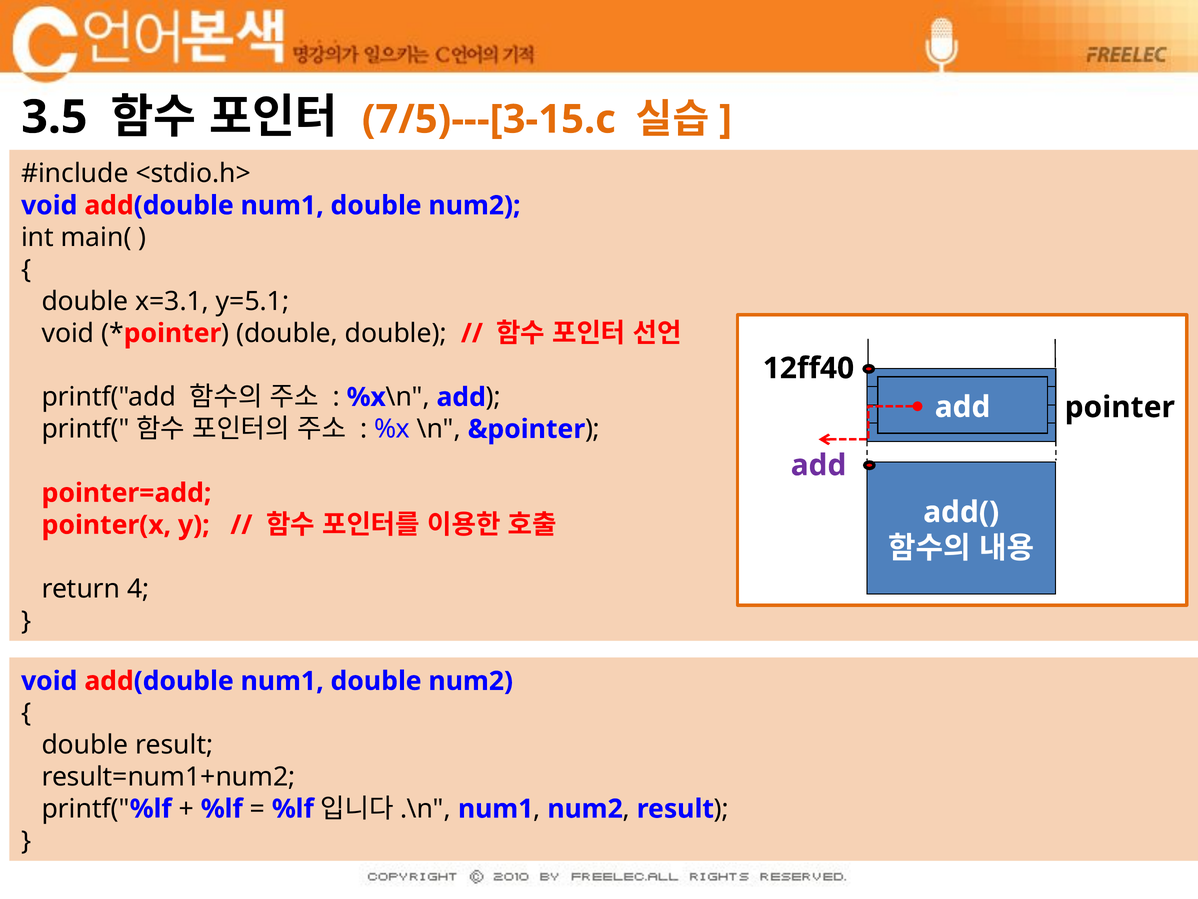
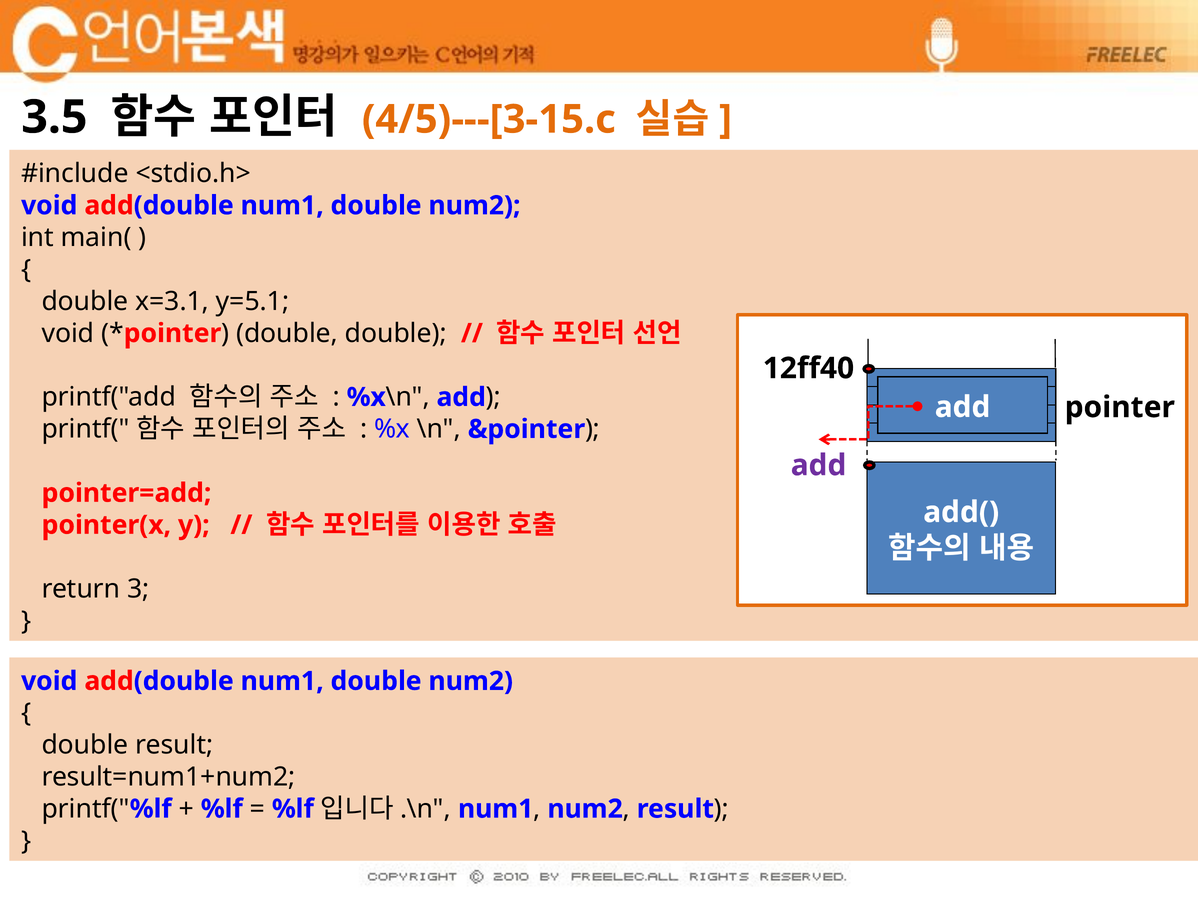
7/5)---[3-15.c: 7/5)---[3-15.c -> 4/5)---[3-15.c (489, 119)
4: 4 -> 3 (138, 589)
